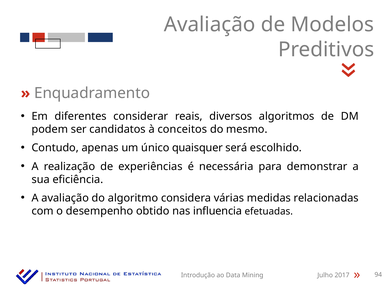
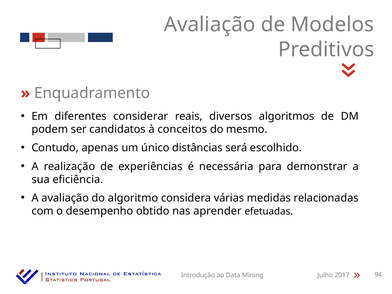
quaisquer: quaisquer -> distâncias (197, 148)
influencia: influencia -> aprender (217, 211)
